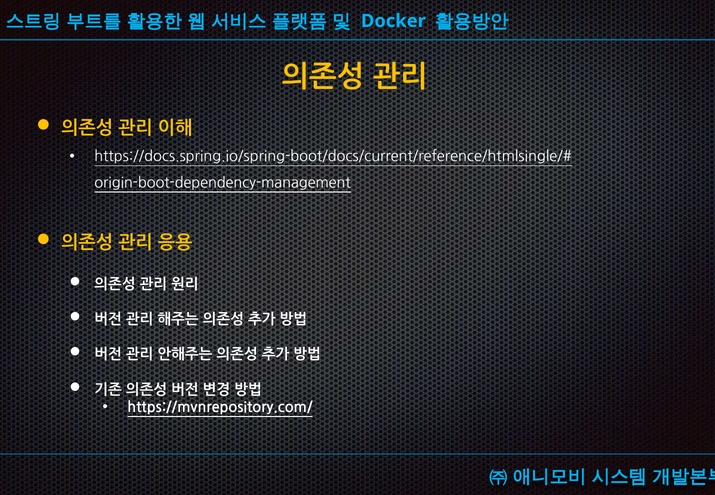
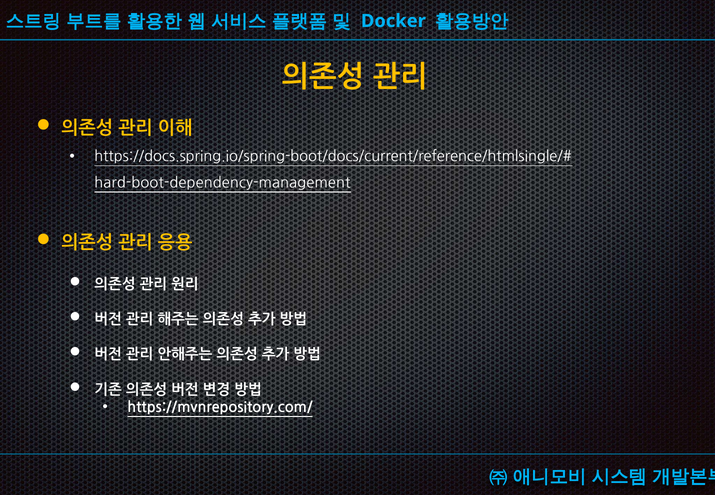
origin-boot-dependency-management: origin-boot-dependency-management -> hard-boot-dependency-management (222, 183)
